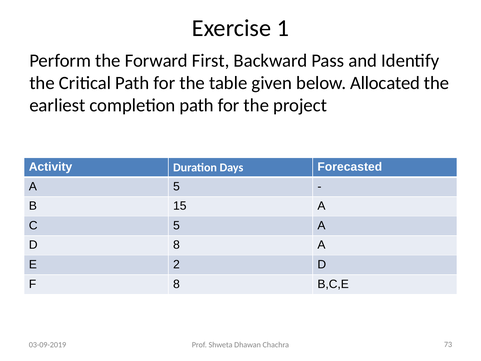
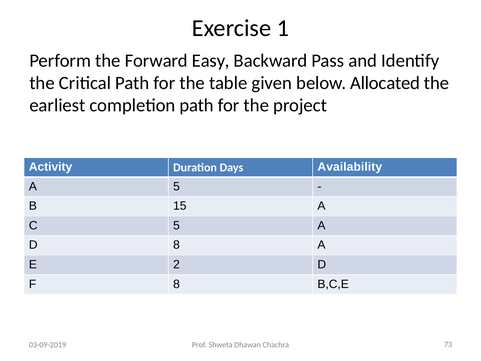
First: First -> Easy (211, 60)
Forecasted: Forecasted -> Availability (350, 167)
